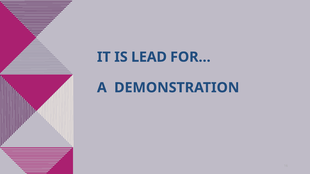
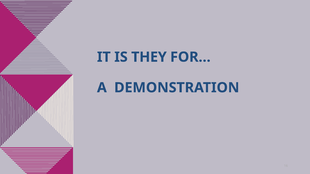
LEAD: LEAD -> THEY (149, 57)
